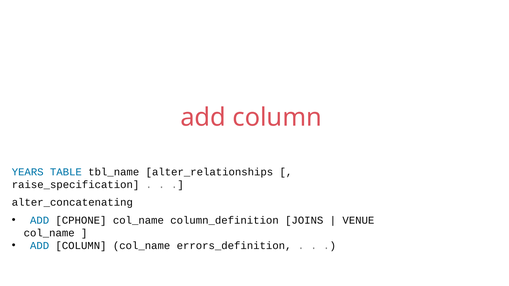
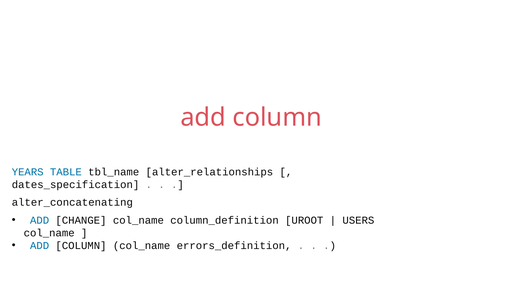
raise_specification: raise_specification -> dates_specification (76, 185)
CPHONE: CPHONE -> CHANGE (81, 220)
JOINS: JOINS -> UROOT (304, 220)
VENUE: VENUE -> USERS (358, 220)
